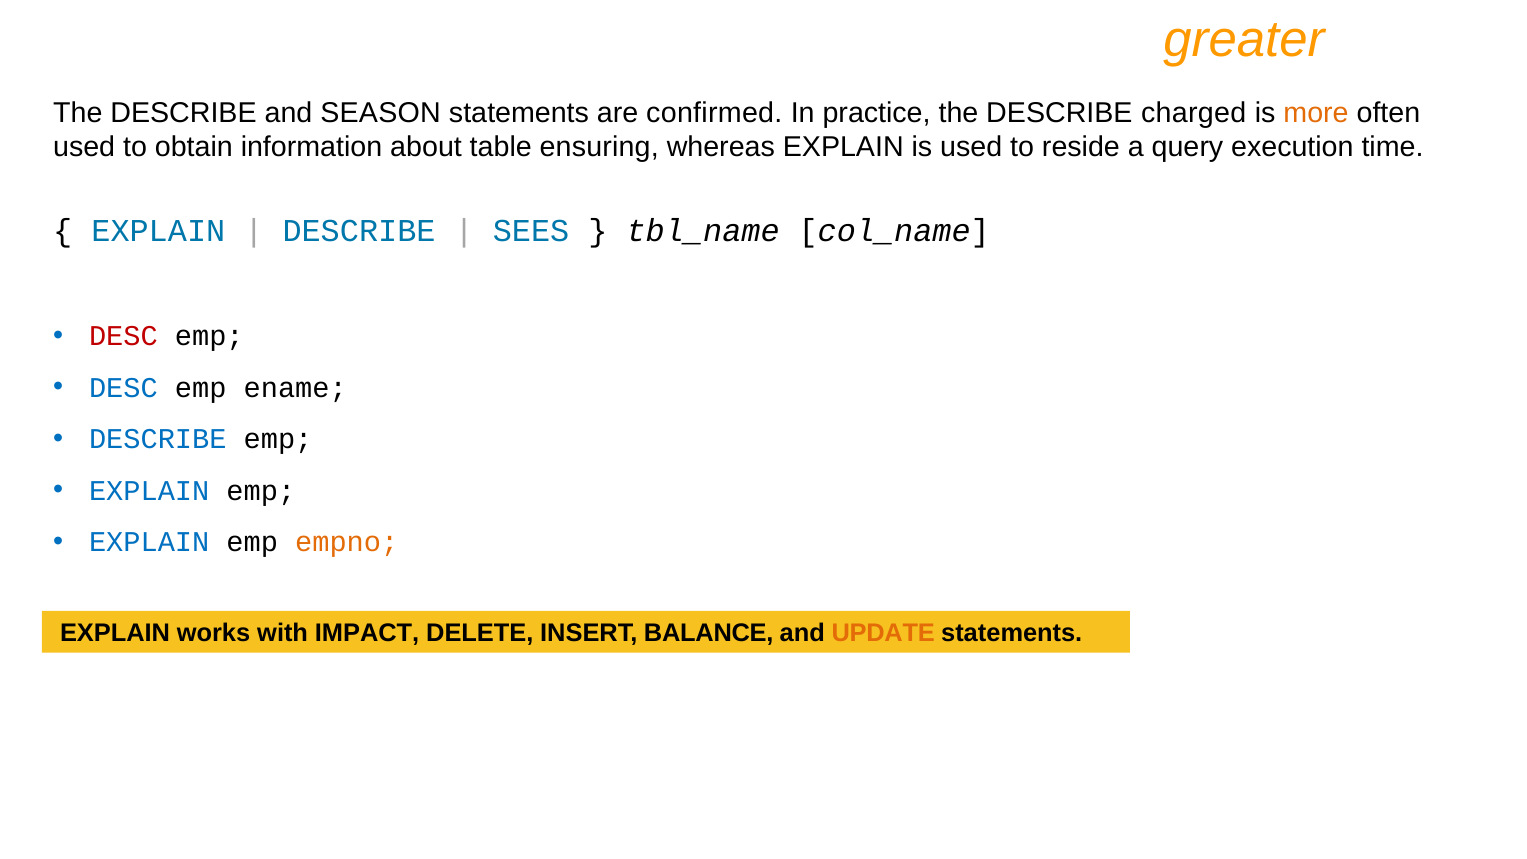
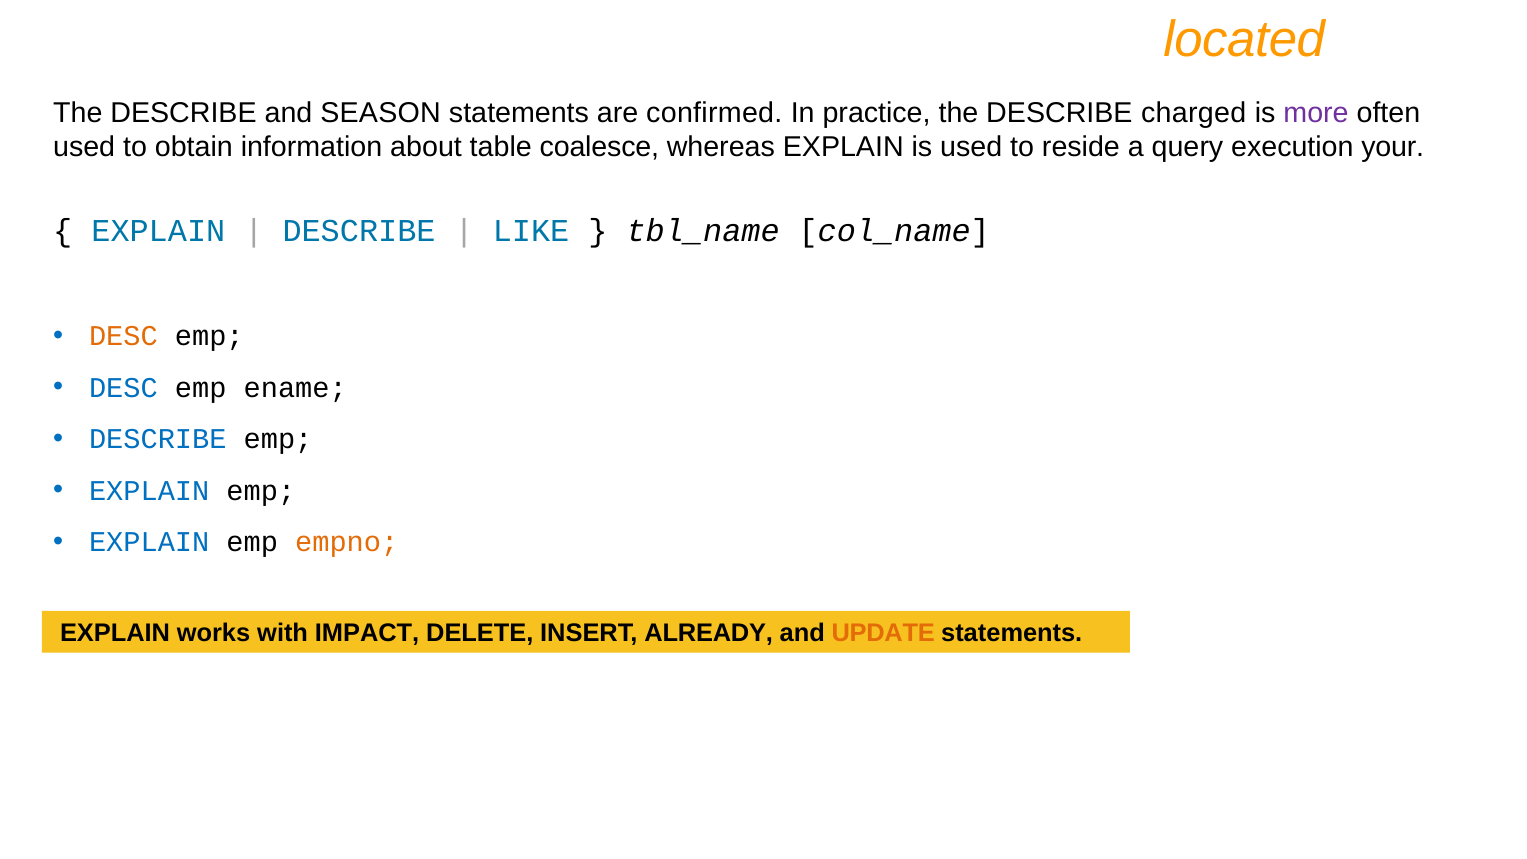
greater: greater -> located (1244, 40)
more colour: orange -> purple (1316, 113)
ensuring: ensuring -> coalesce (599, 147)
time: time -> your (1393, 147)
SEES: SEES -> LIKE (531, 231)
DESC colour: red -> orange (123, 336)
BALANCE: BALANCE -> ALREADY (709, 633)
